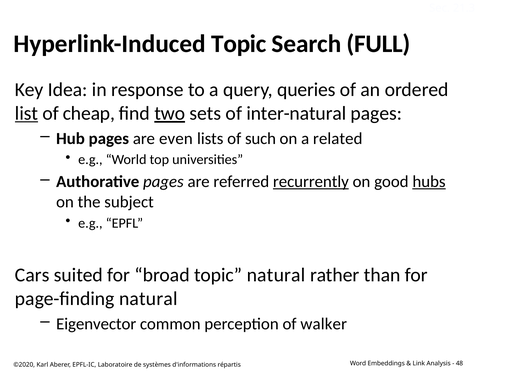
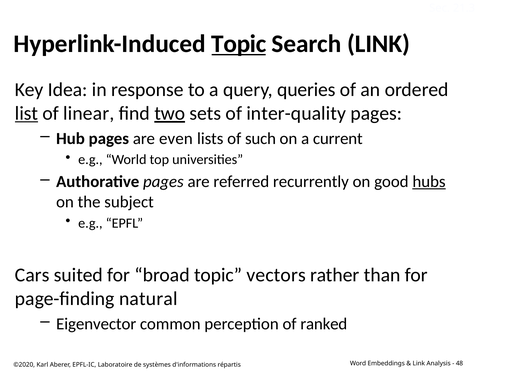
Topic underline: none -> present (239, 44)
Search FULL: FULL -> LINK (379, 44)
cheap: cheap -> linear (89, 114)
inter-natural: inter-natural -> inter-quality (296, 114)
related: related -> current (338, 139)
recurrently underline: present -> none (311, 182)
topic natural: natural -> vectors (276, 276)
walker: walker -> ranked (324, 324)
